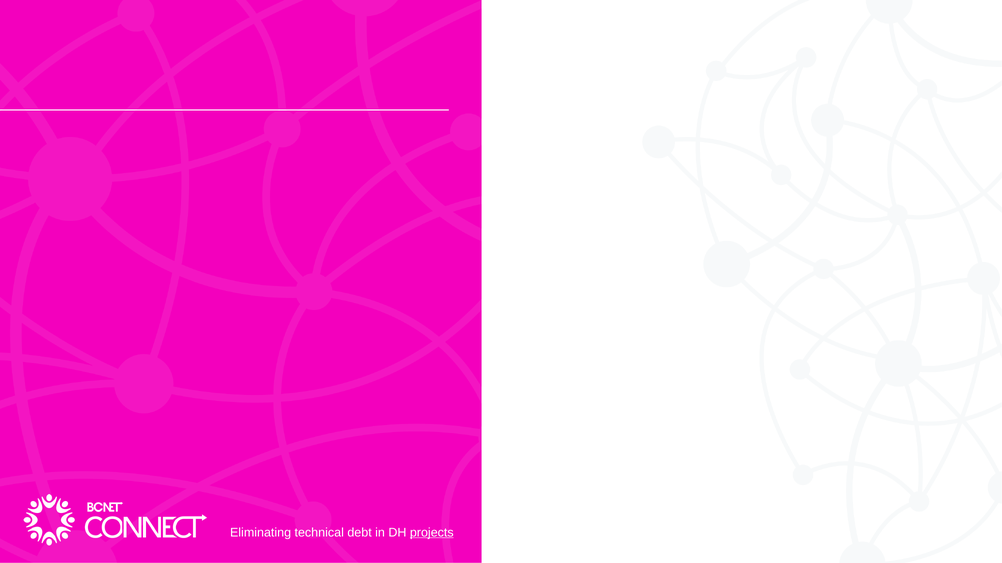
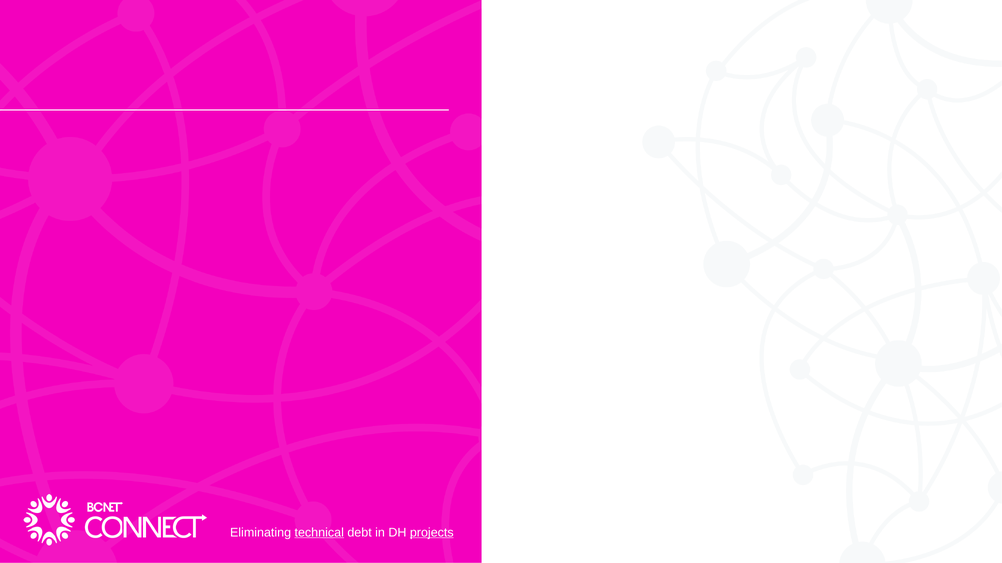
technical underline: none -> present (319, 533)
